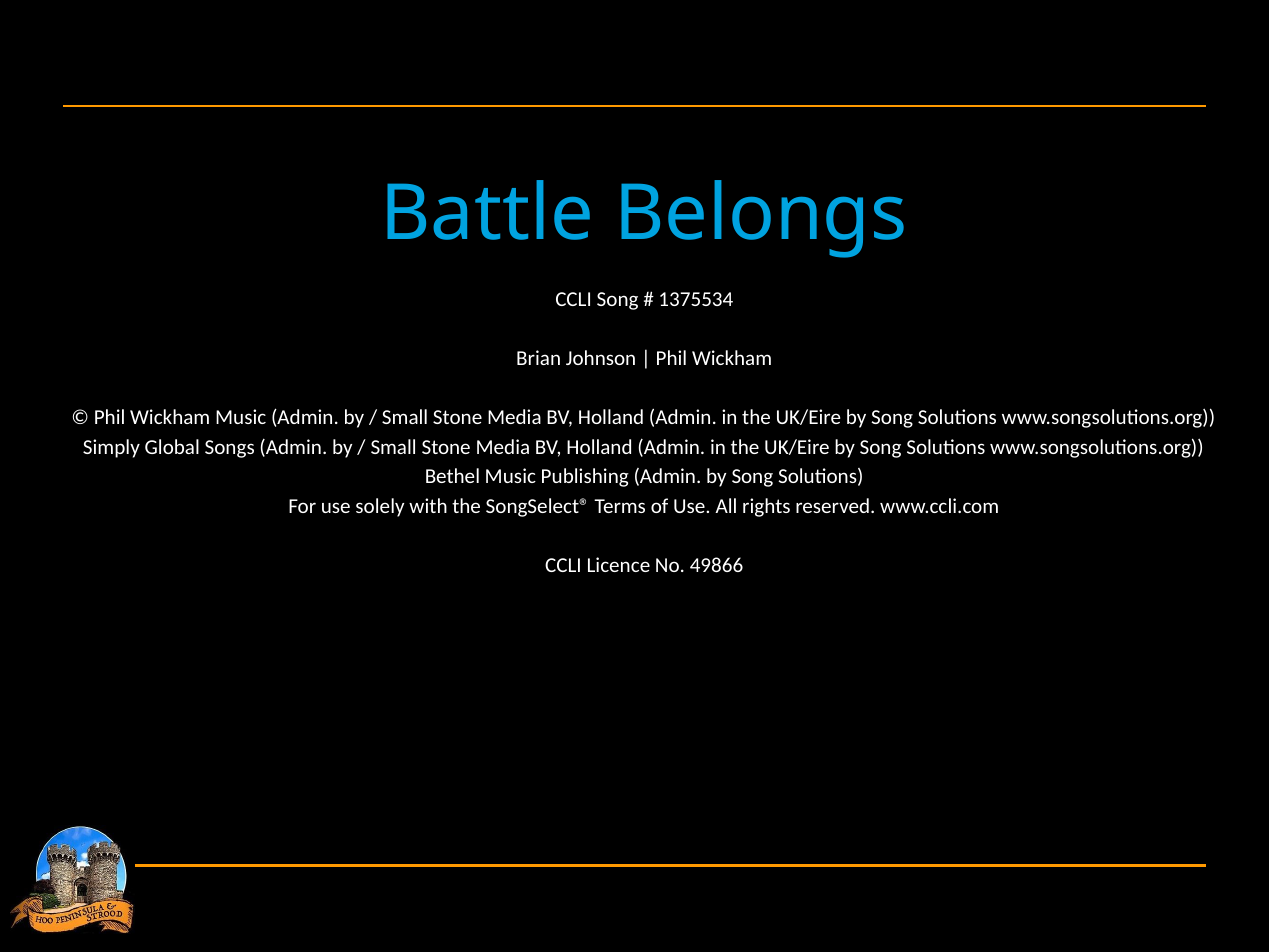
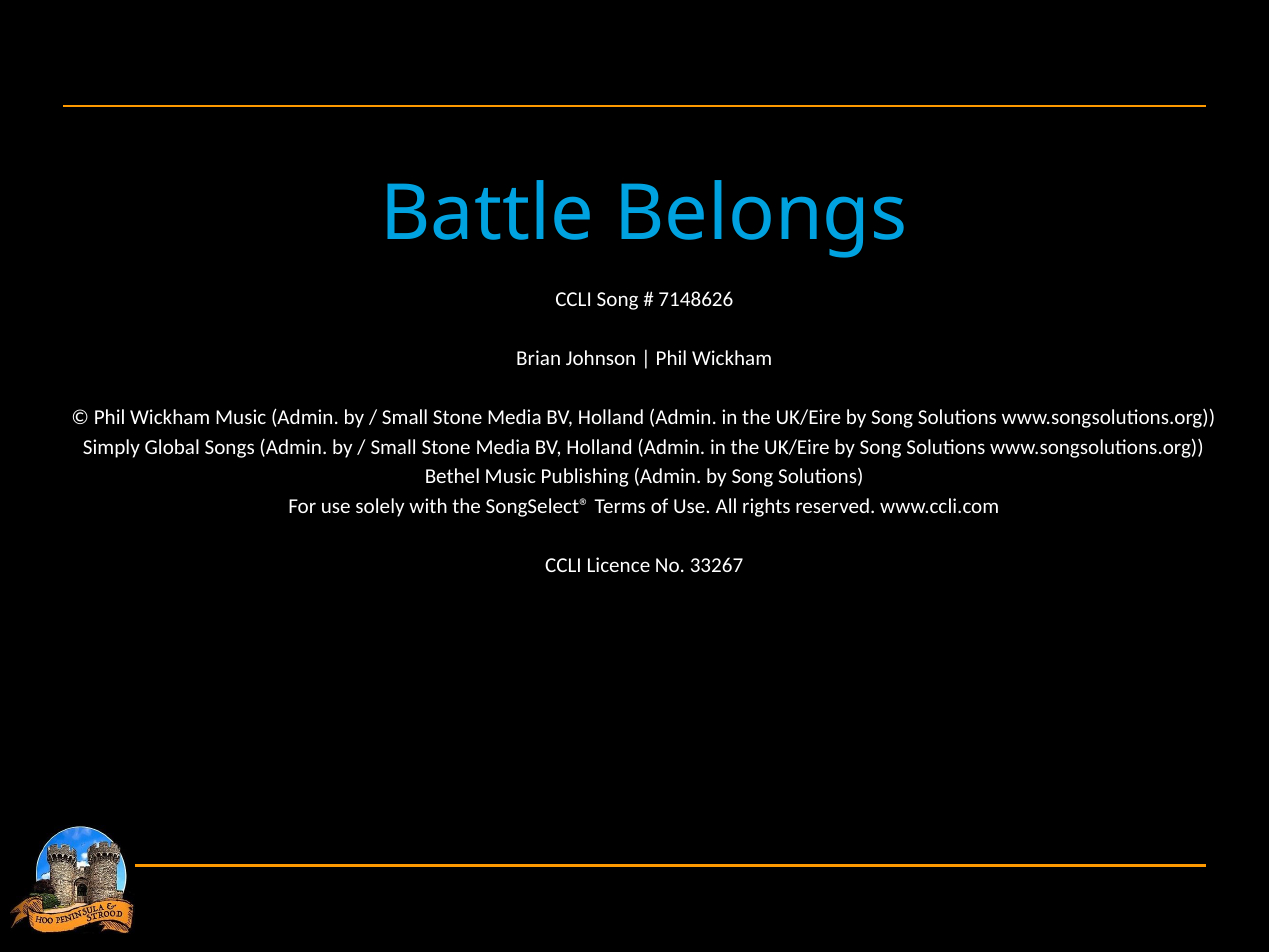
1375534: 1375534 -> 7148626 (696, 299)
49866: 49866 -> 33267 (717, 566)
